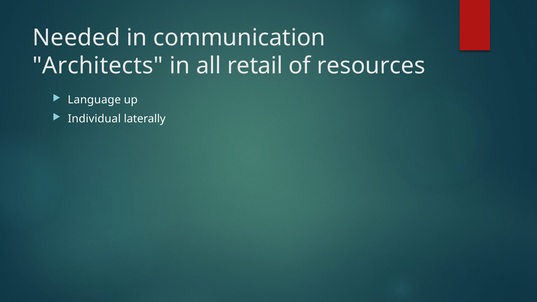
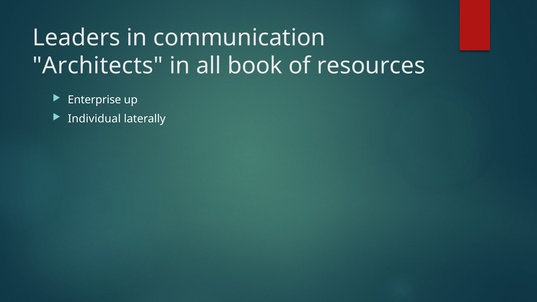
Needed: Needed -> Leaders (76, 38)
retail: retail -> book (255, 66)
Language: Language -> Enterprise (94, 100)
